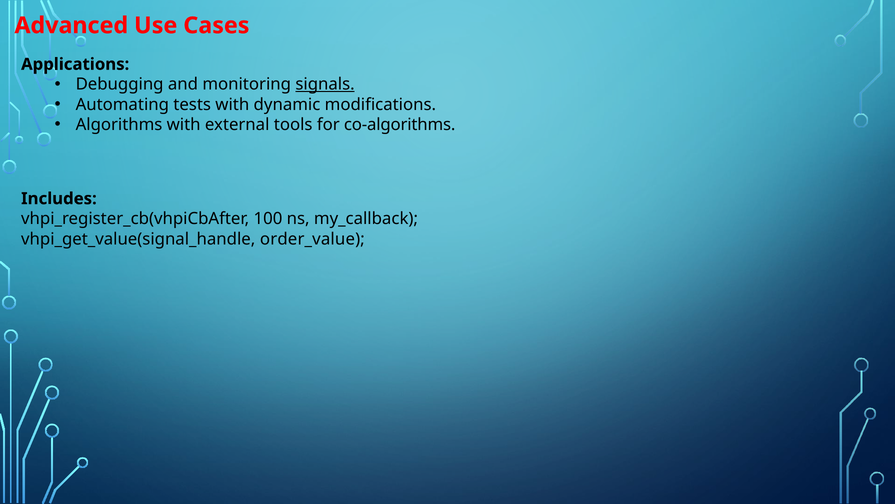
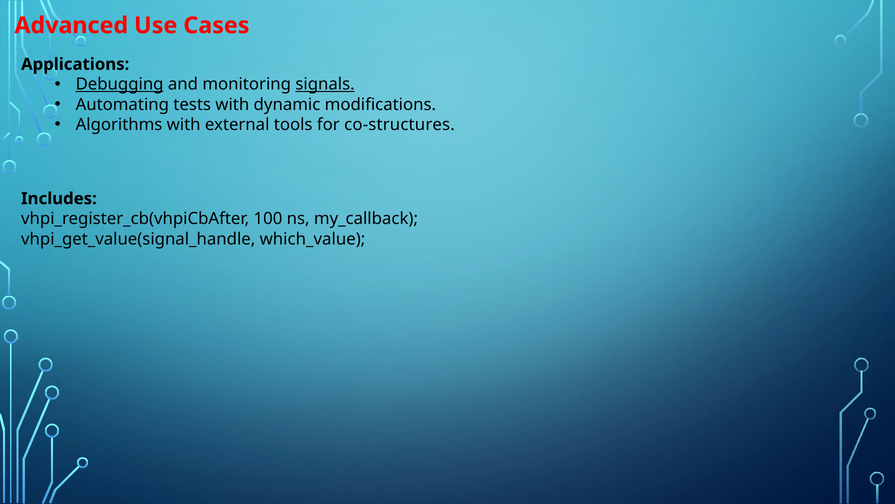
Debugging underline: none -> present (120, 84)
co-algorithms: co-algorithms -> co-structures (400, 125)
order_value: order_value -> which_value (312, 239)
